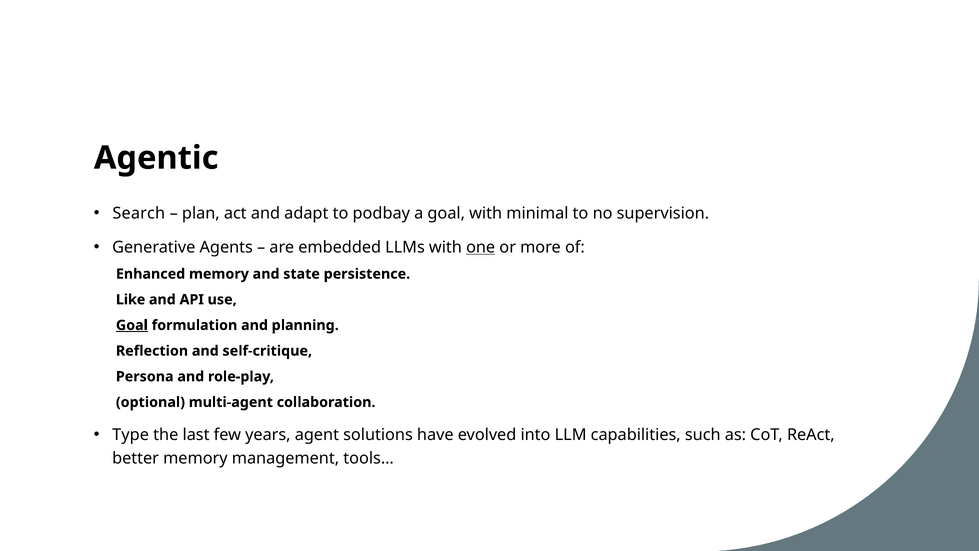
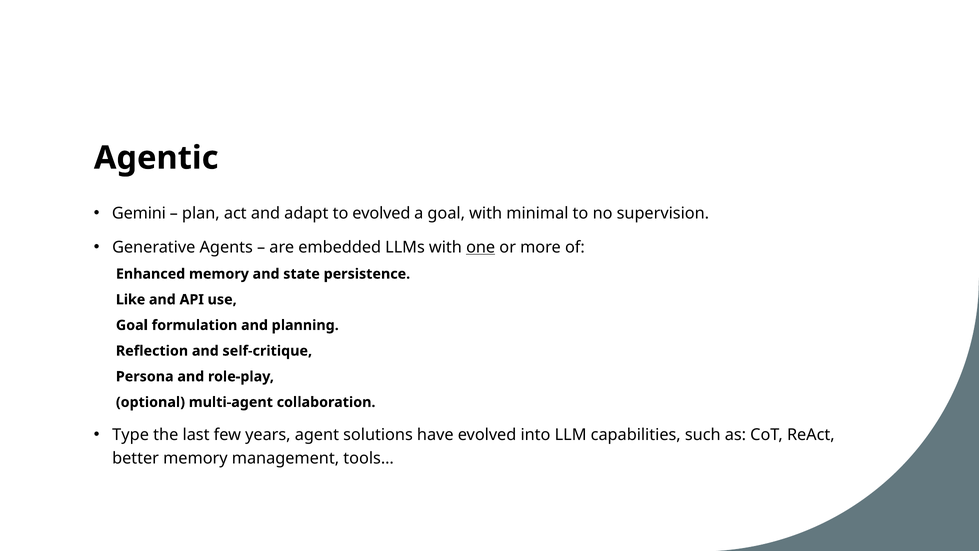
Search: Search -> Gemini (139, 213)
to podbay: podbay -> evolved (381, 213)
Goal underline: present -> none (132, 325)
